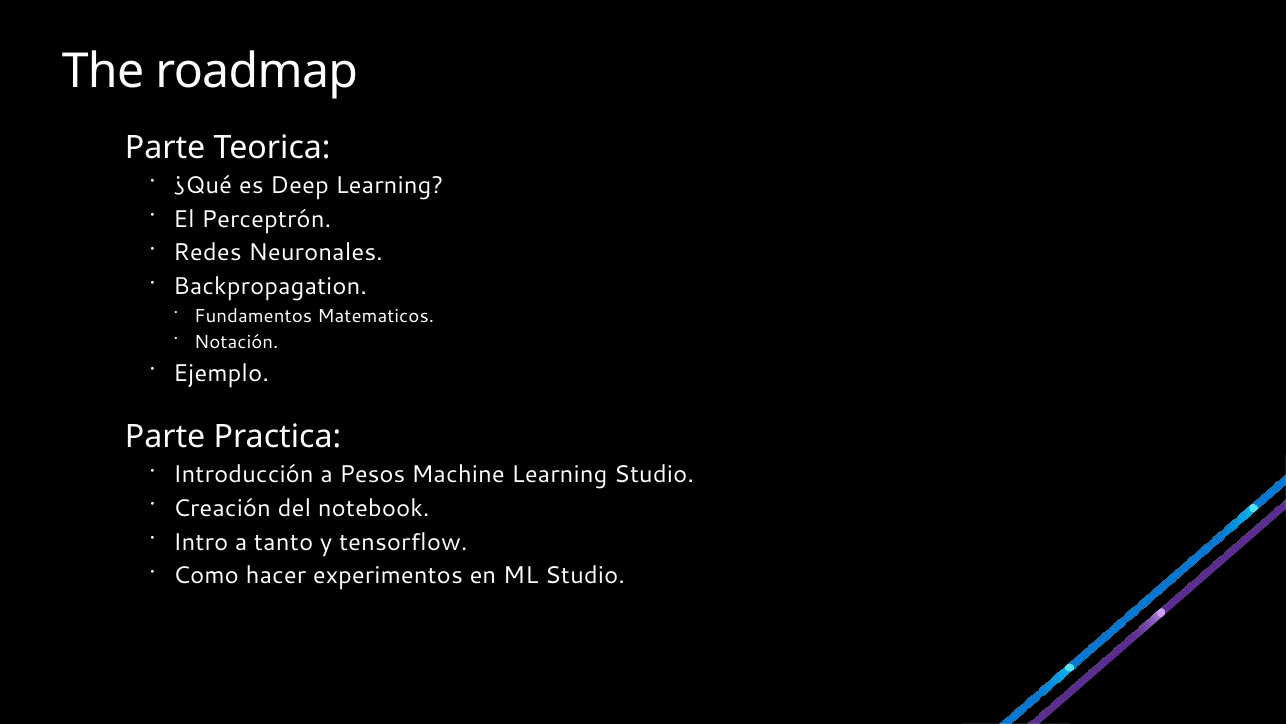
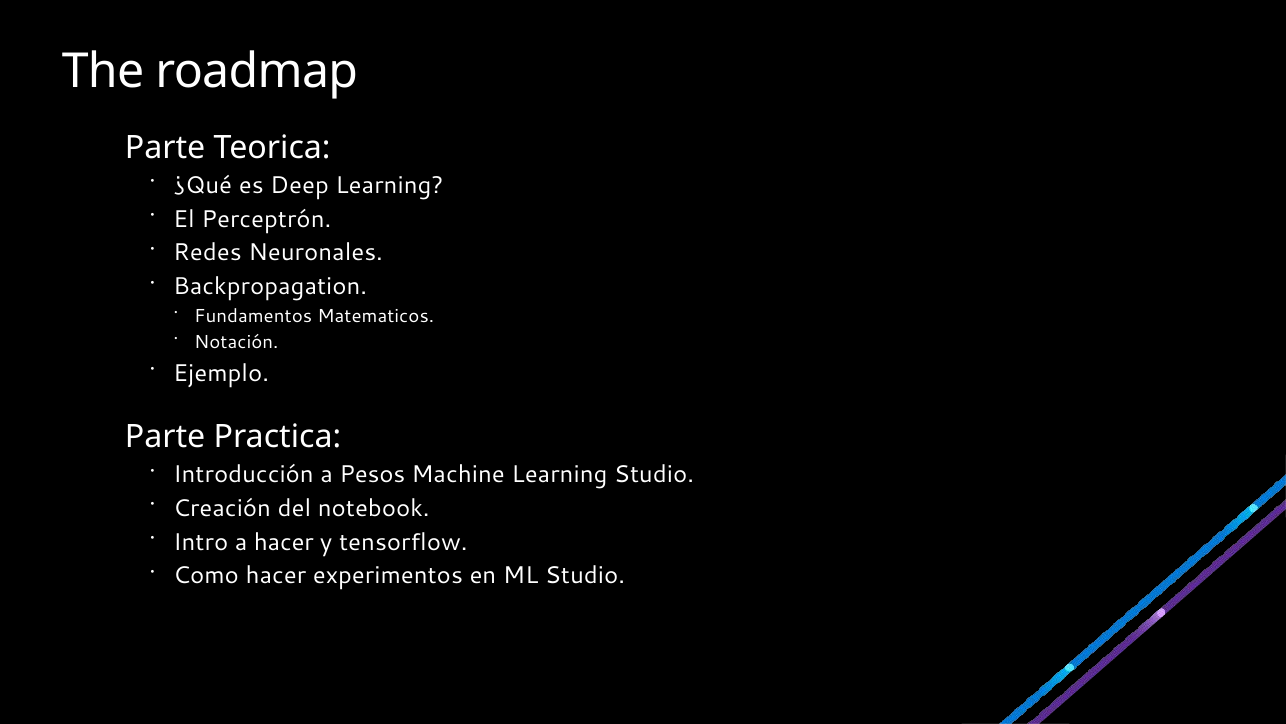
a tanto: tanto -> hacer (284, 542)
